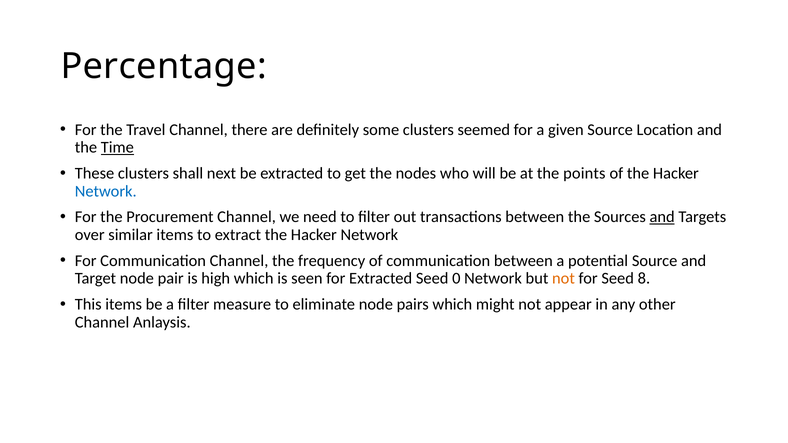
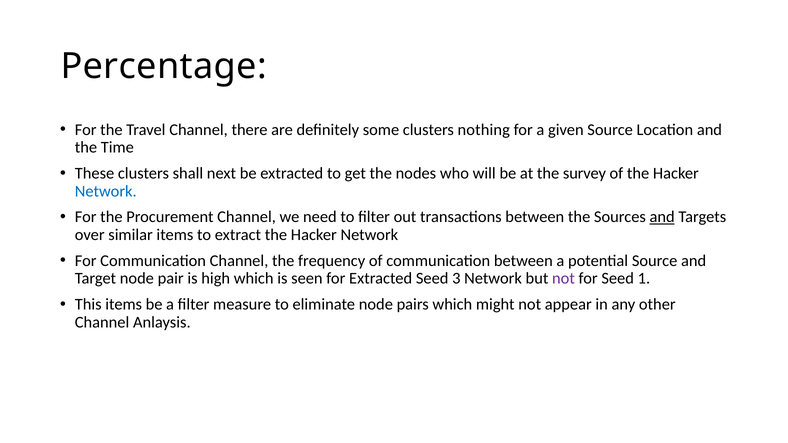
seemed: seemed -> nothing (484, 130)
Time underline: present -> none (117, 147)
points: points -> survey (584, 173)
0: 0 -> 3 (456, 279)
not colour: orange -> purple (563, 279)
8: 8 -> 1 (644, 279)
